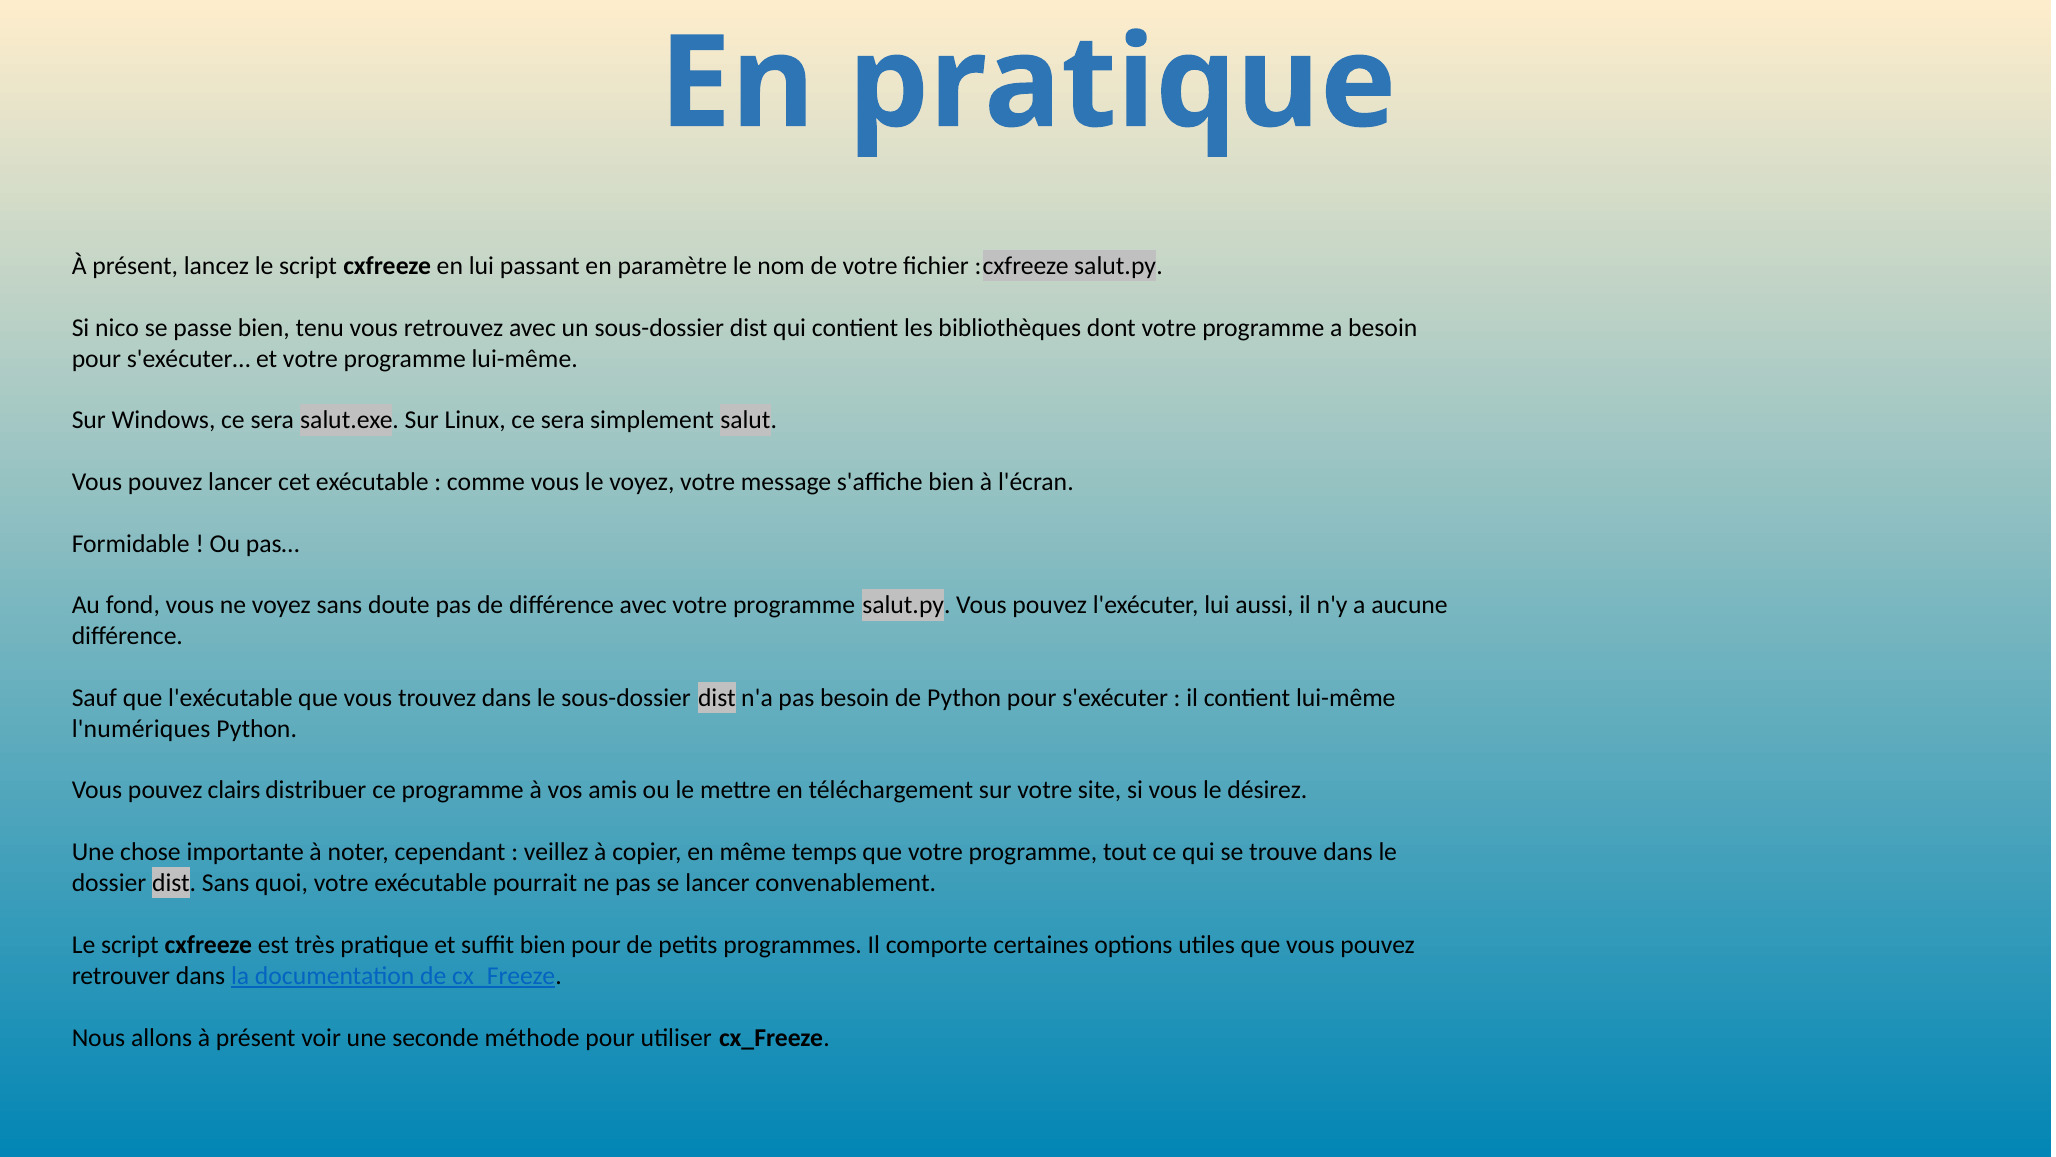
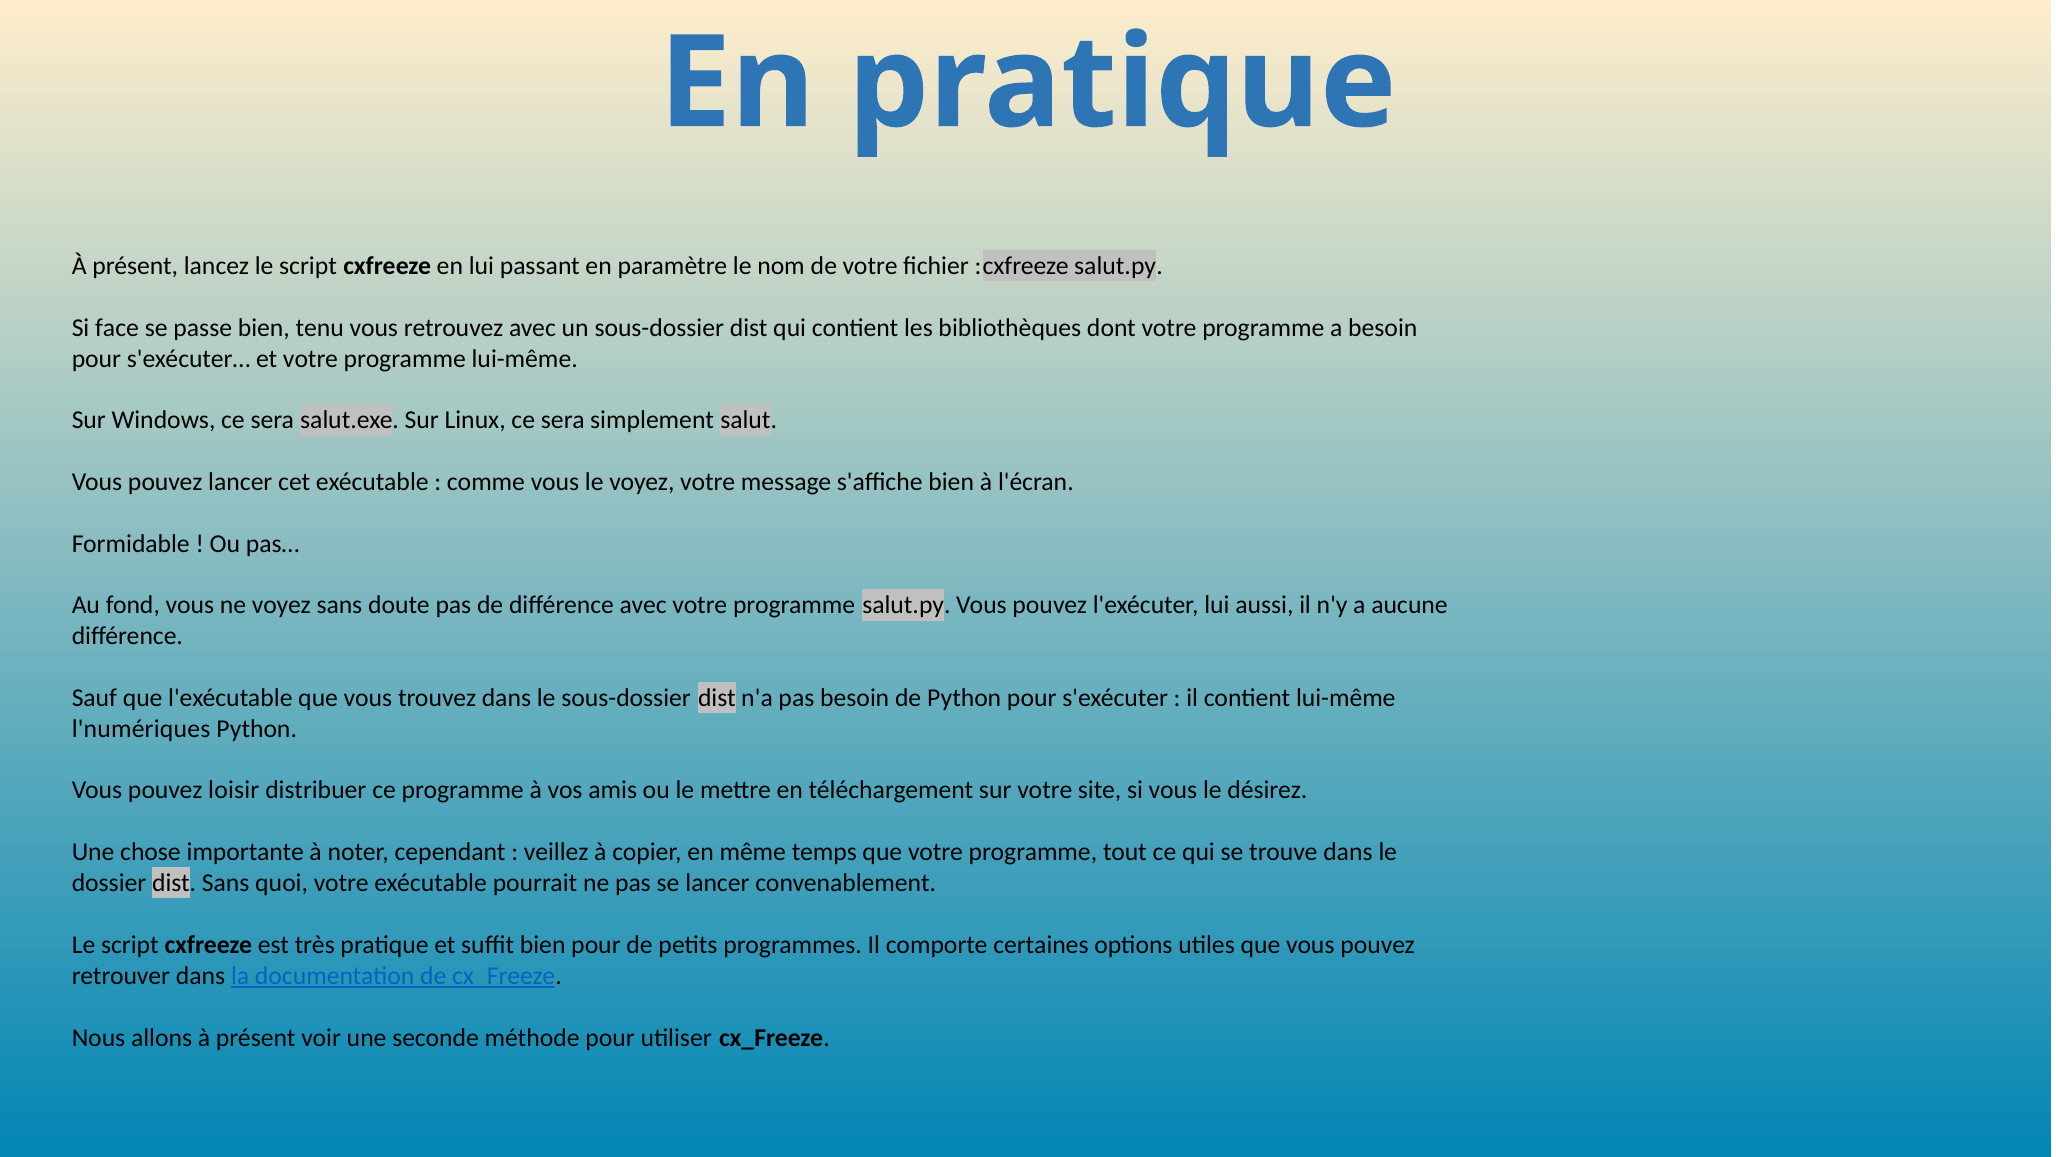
nico: nico -> face (117, 328)
clairs: clairs -> loisir (234, 790)
